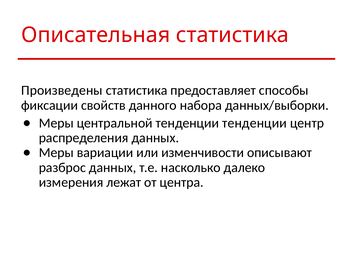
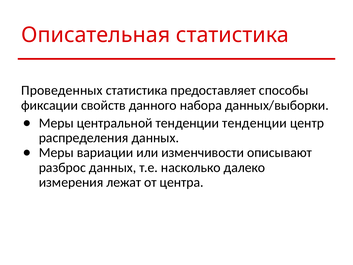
Произведены: Произведены -> Проведенных (62, 90)
